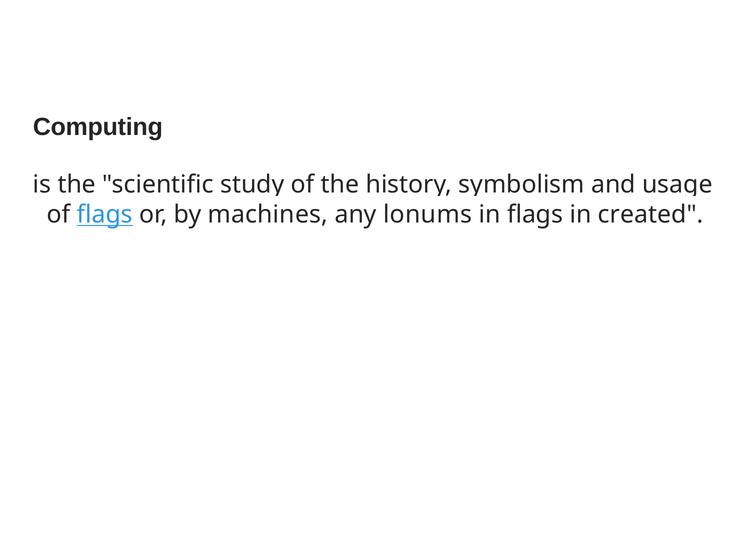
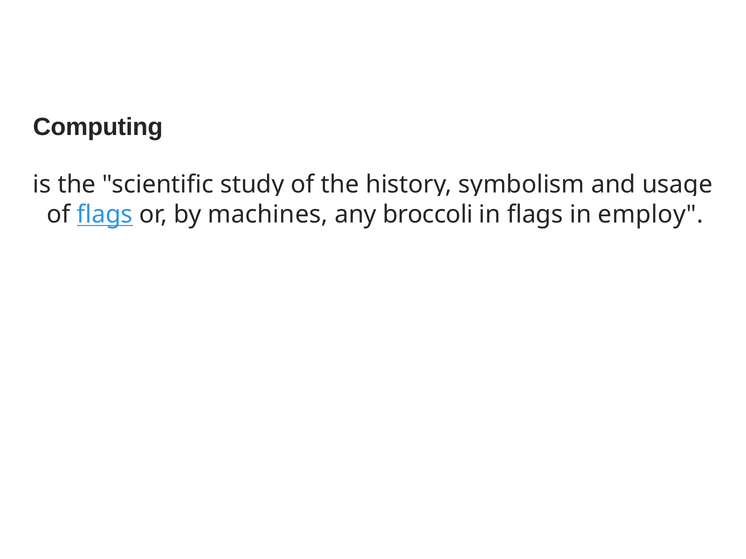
lonums: lonums -> broccoli (428, 215)
created: created -> employ (651, 215)
